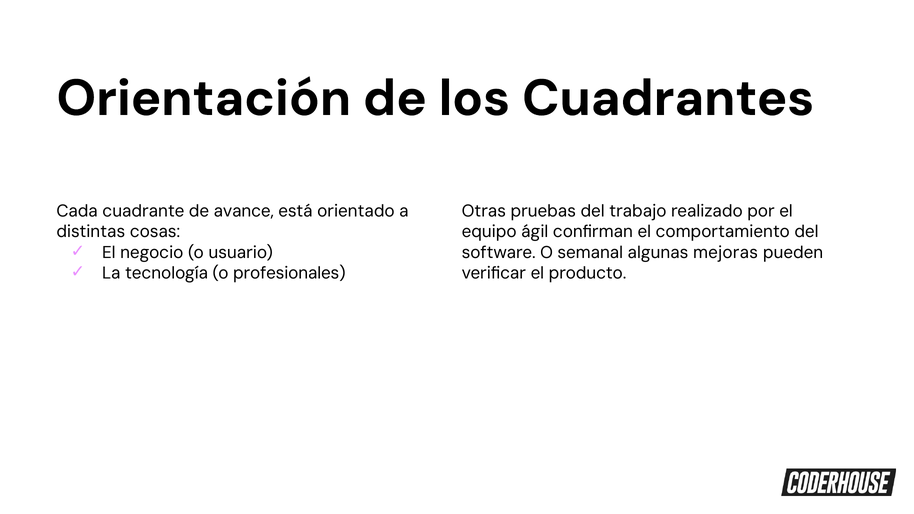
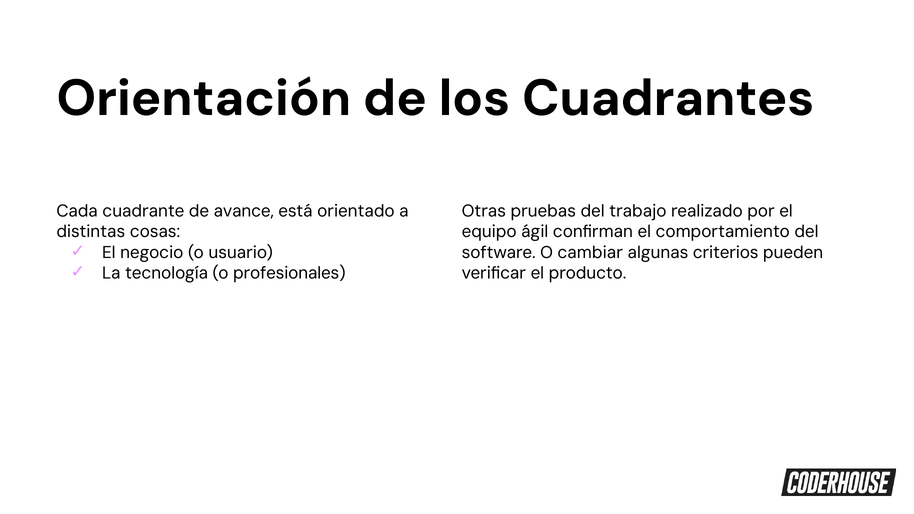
semanal: semanal -> cambiar (590, 252)
mejoras: mejoras -> criterios (726, 252)
